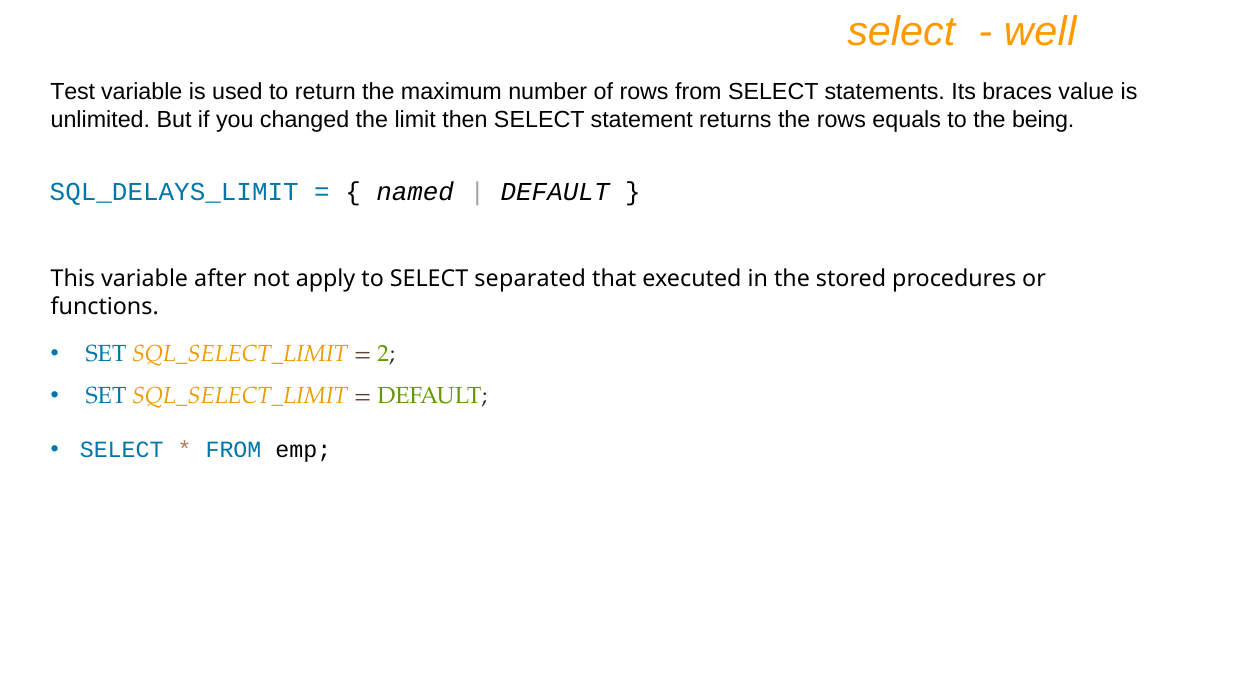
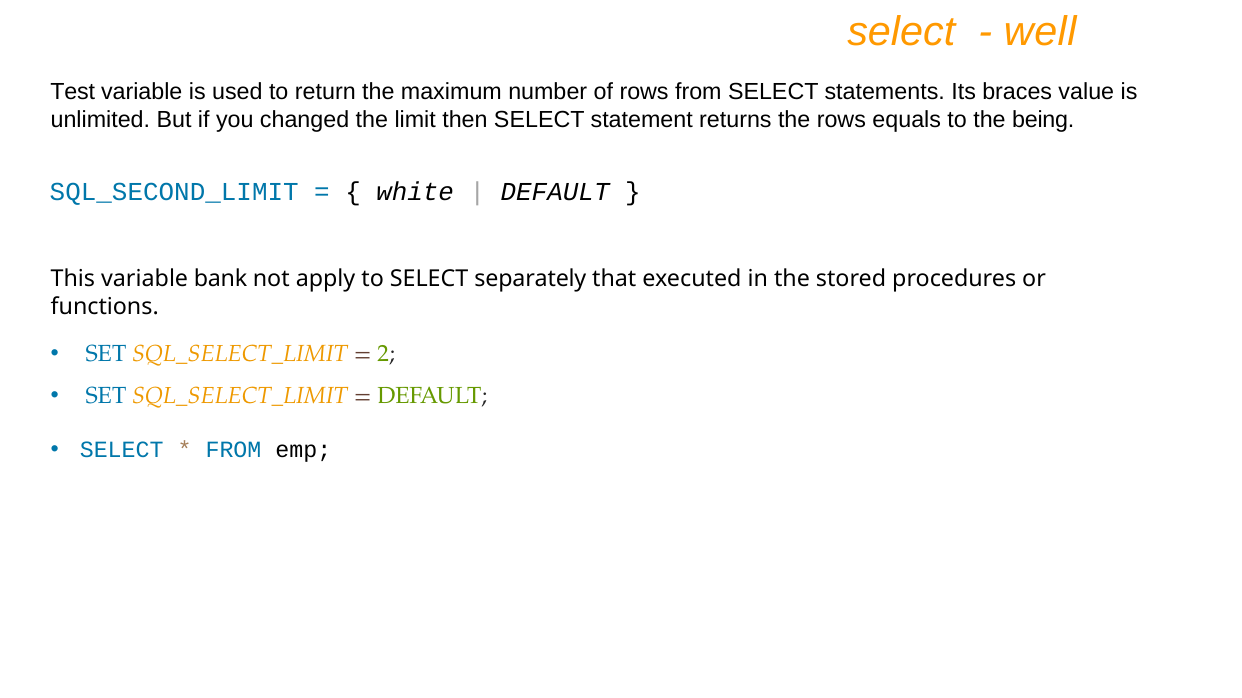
SQL_DELAYS_LIMIT: SQL_DELAYS_LIMIT -> SQL_SECOND_LIMIT (174, 192)
named: named -> white (415, 192)
after: after -> bank (221, 279)
separated: separated -> separately (530, 279)
